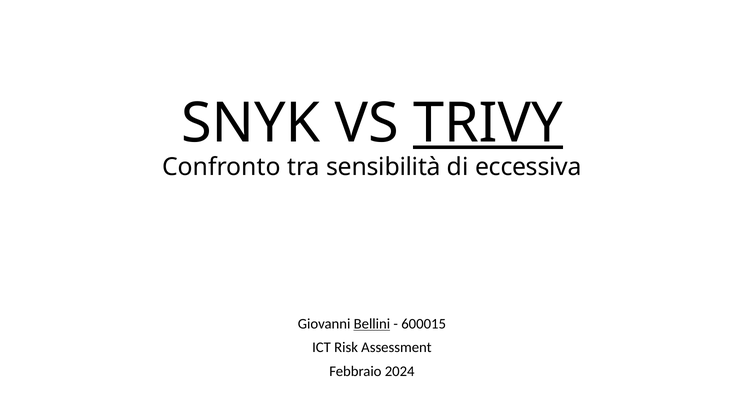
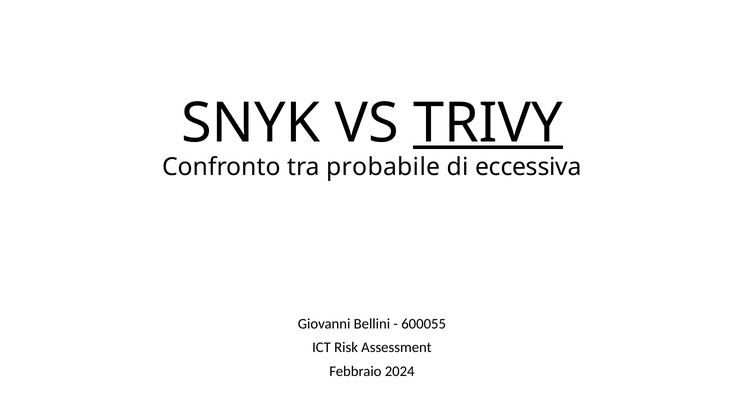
sensibilità: sensibilità -> probabile (383, 167)
Bellini underline: present -> none (372, 324)
600015: 600015 -> 600055 (424, 324)
